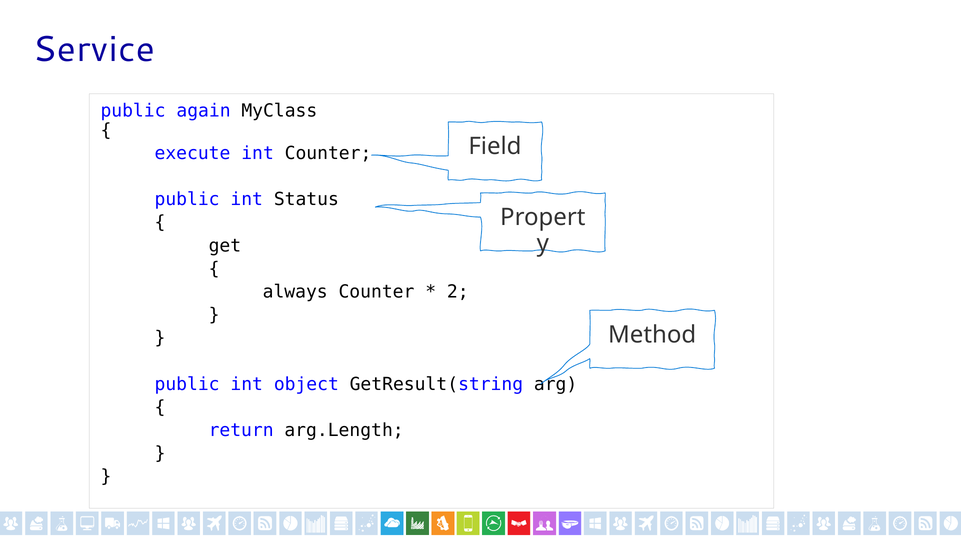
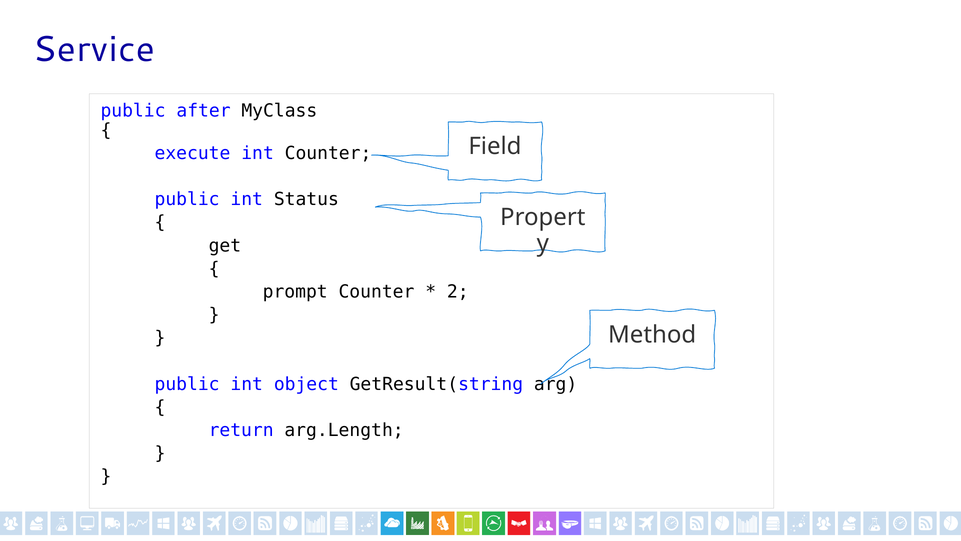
again: again -> after (204, 111)
always: always -> prompt (295, 291)
